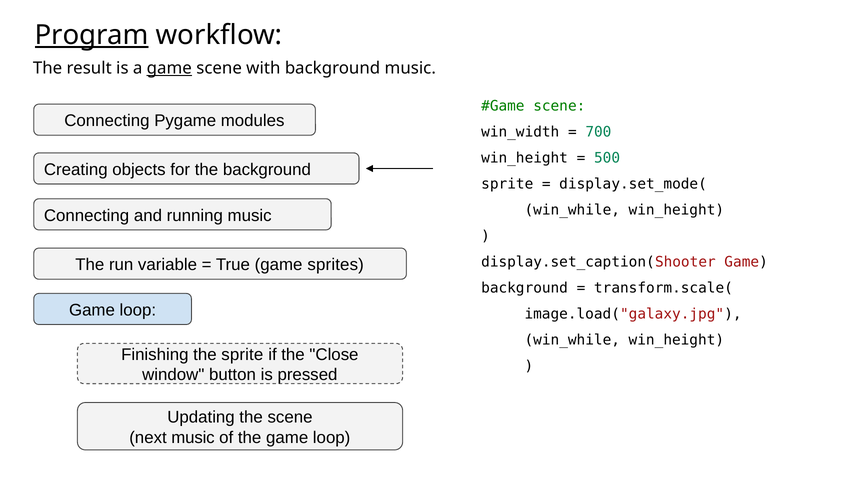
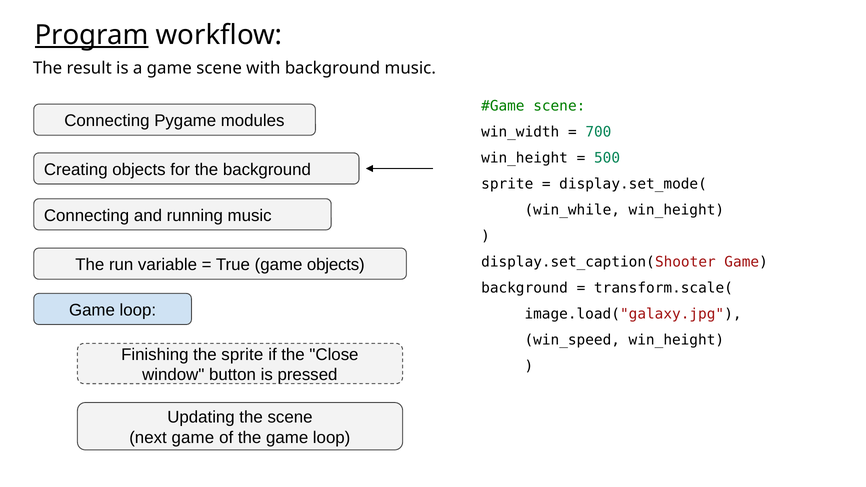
game underline: present -> none (169, 68)
game sprites: sprites -> objects (336, 265)
win_while: win_while -> win_speed (572, 340)
next music: music -> game (193, 438)
